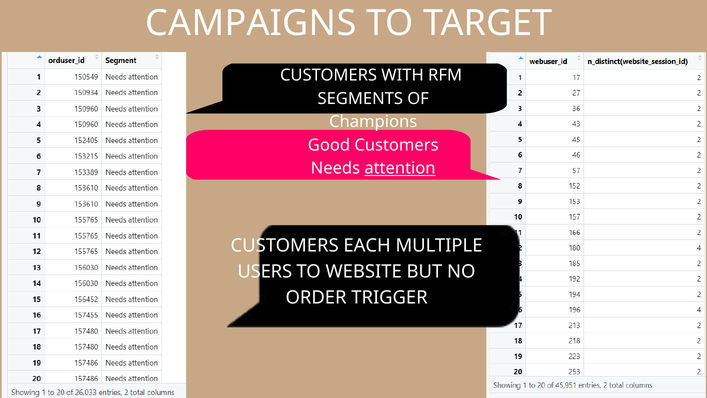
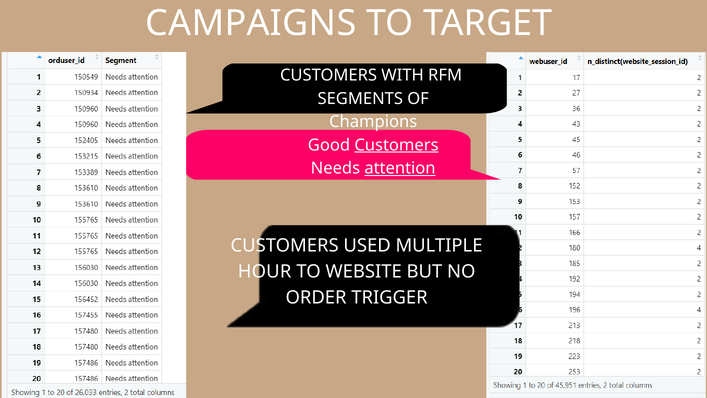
Customers underline: none -> present (396, 145)
EACH: EACH -> USED (367, 246)
USERS: USERS -> HOUR (265, 271)
